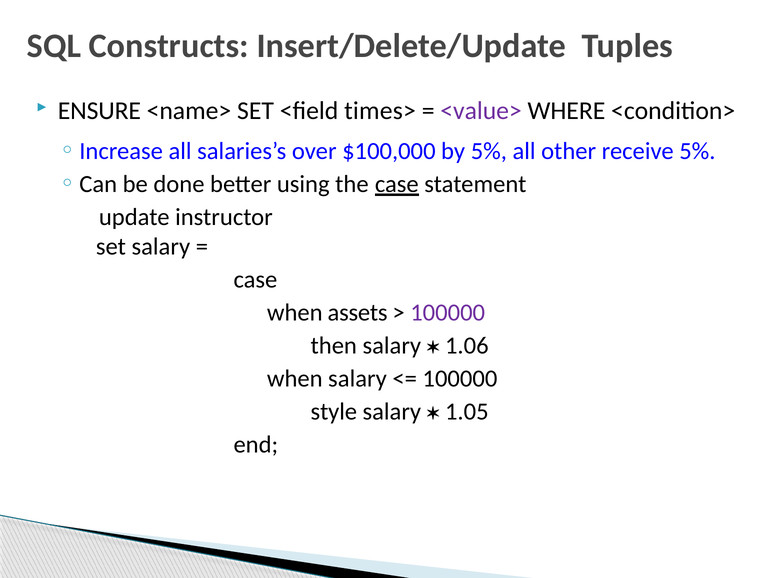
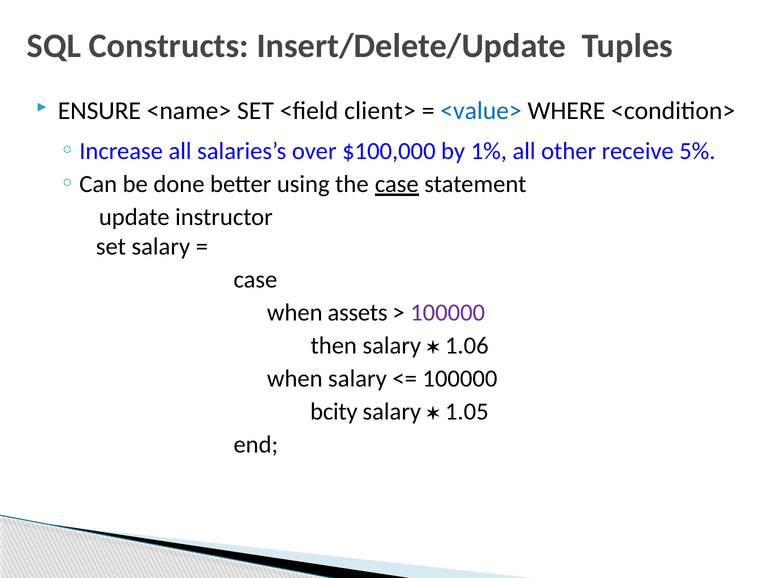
times>: times> -> client> (380, 111)
<value> colour: purple -> blue (481, 111)
by 5%: 5% -> 1% (489, 151)
style: style -> bcity (334, 412)
